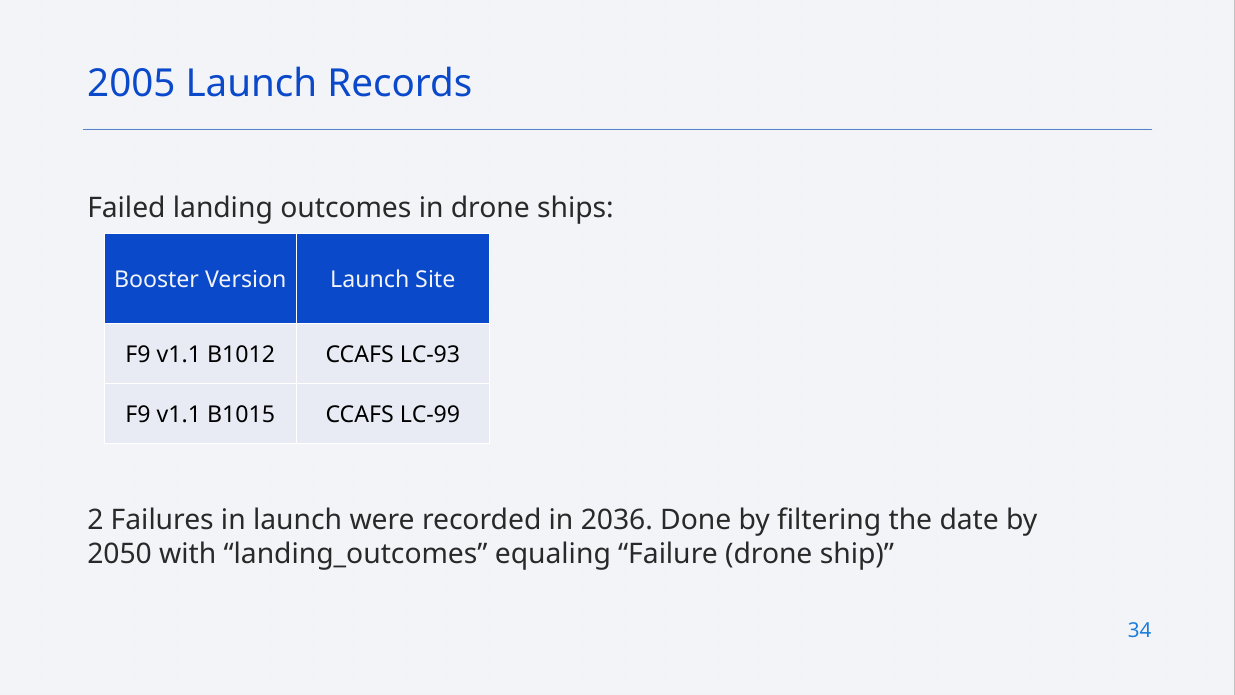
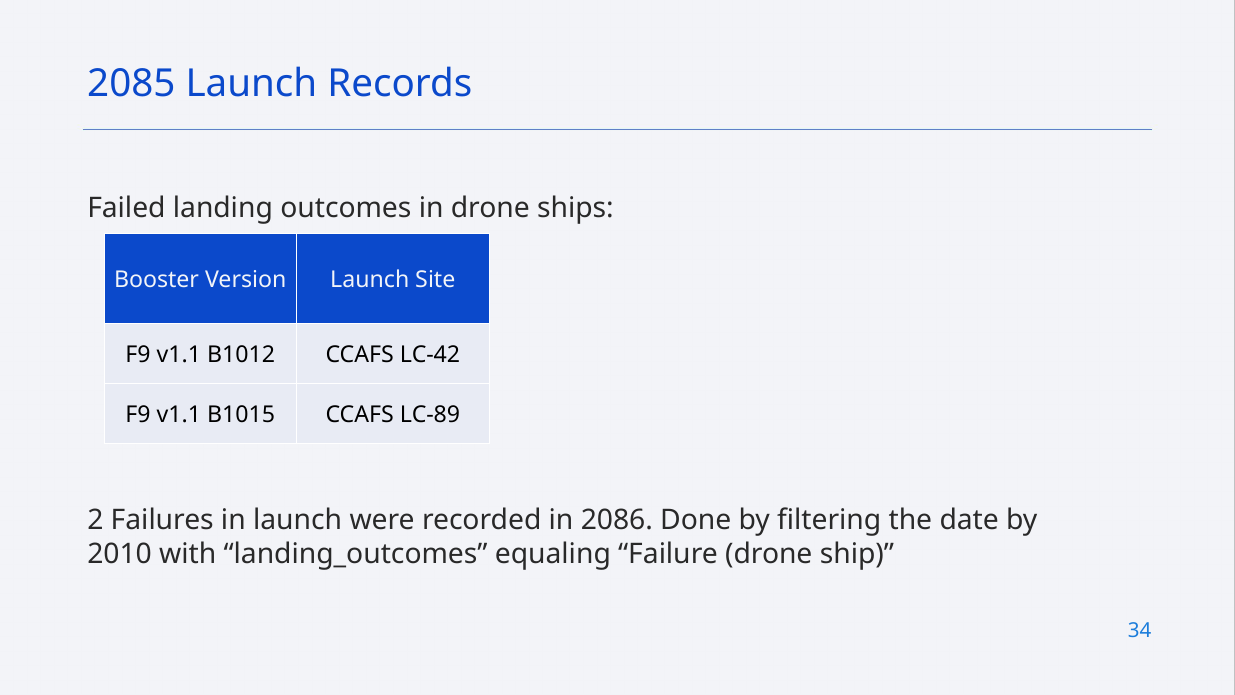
2005: 2005 -> 2085 (131, 84)
LC-93: LC-93 -> LC-42 (430, 355)
LC-99: LC-99 -> LC-89 (430, 415)
2036: 2036 -> 2086 (617, 520)
2050: 2050 -> 2010 (120, 554)
